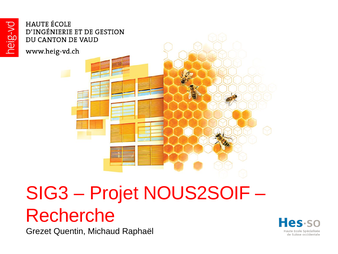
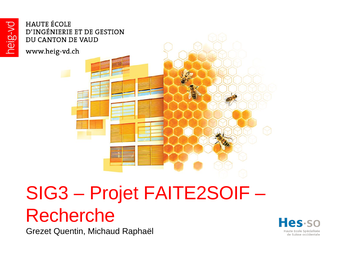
NOUS2SOIF: NOUS2SOIF -> FAITE2SOIF (197, 193)
